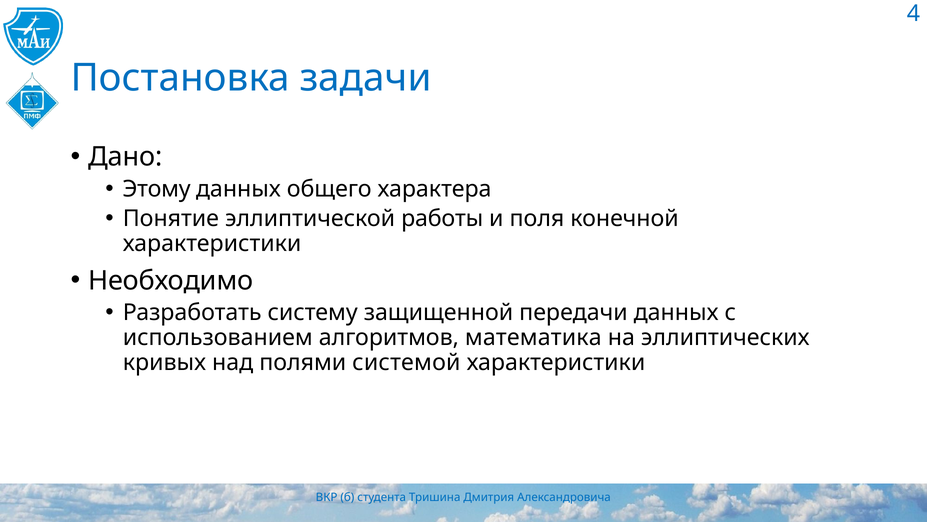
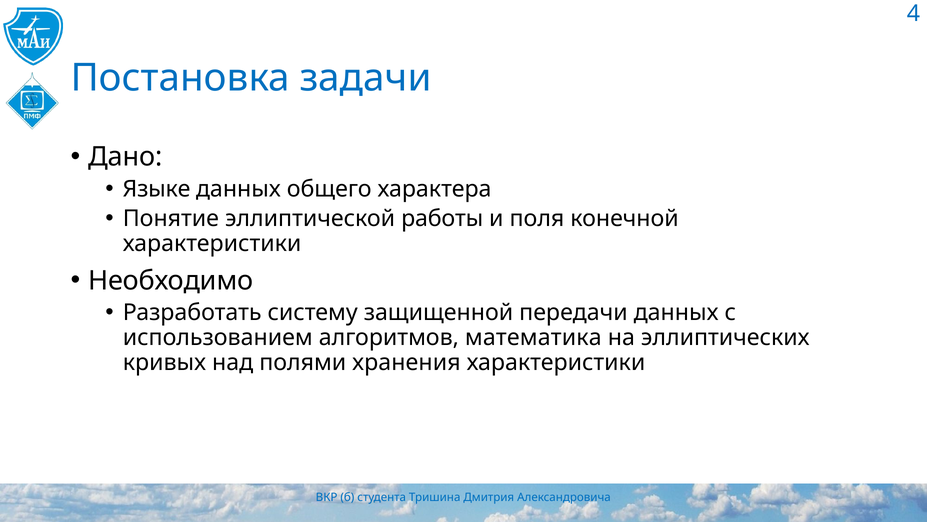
Этому: Этому -> Языке (157, 189)
системой: системой -> хранения (406, 362)
